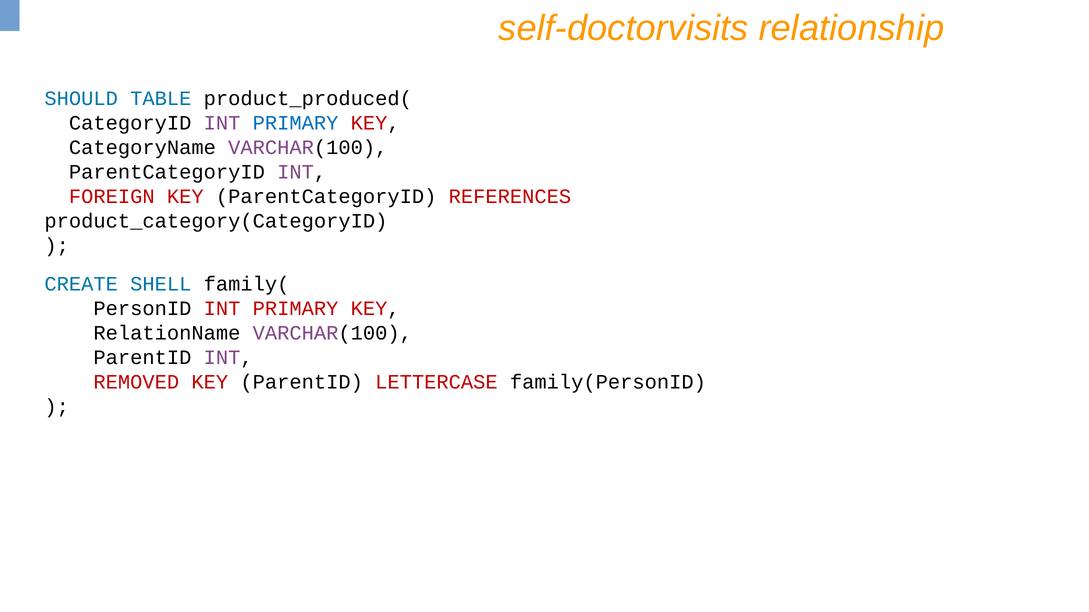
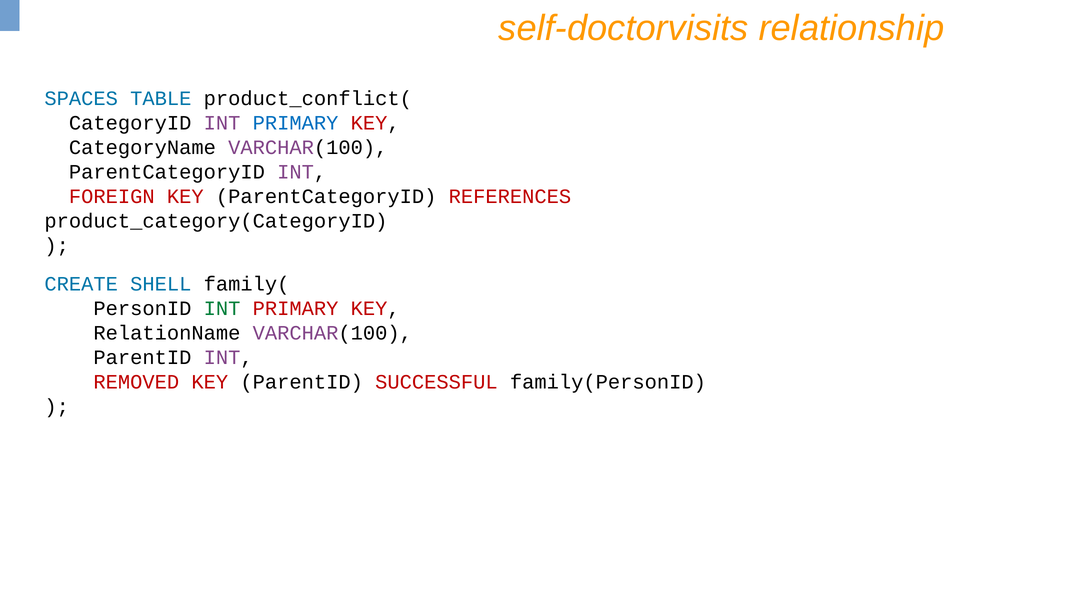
SHOULD: SHOULD -> SPACES (81, 99)
product_produced(: product_produced( -> product_conflict( (308, 99)
INT colour: red -> green (222, 309)
LETTERCASE: LETTERCASE -> SUCCESSFUL (436, 382)
